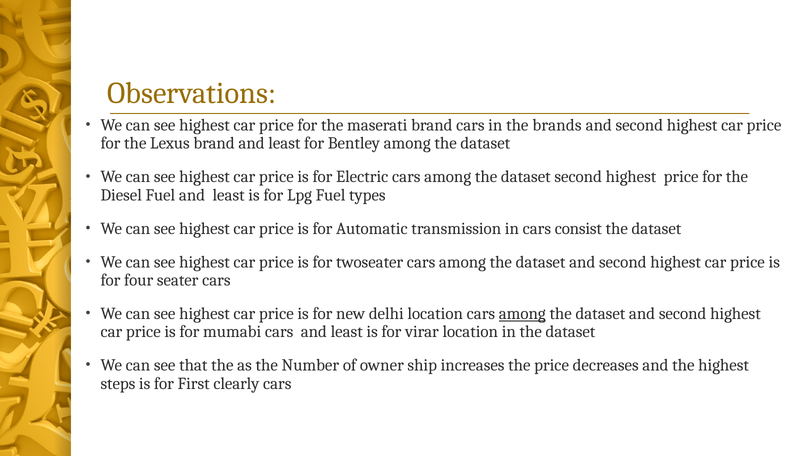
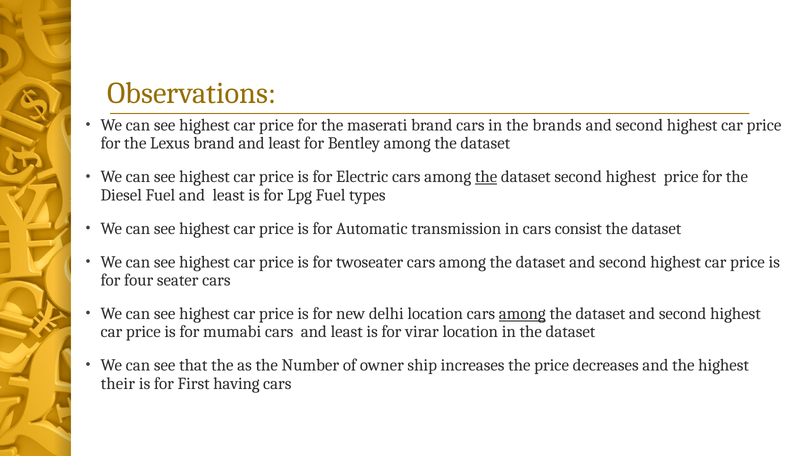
the underline: none -> present (486, 177)
steps: steps -> their (118, 383)
clearly: clearly -> having (236, 383)
